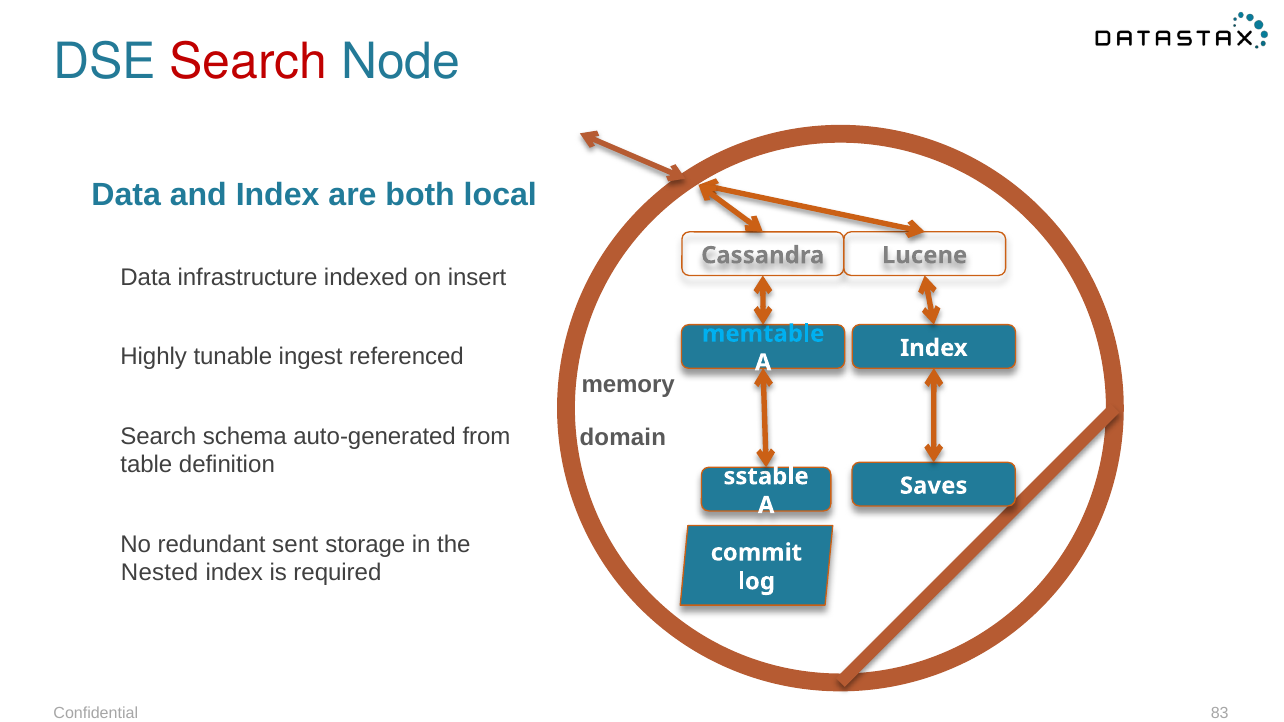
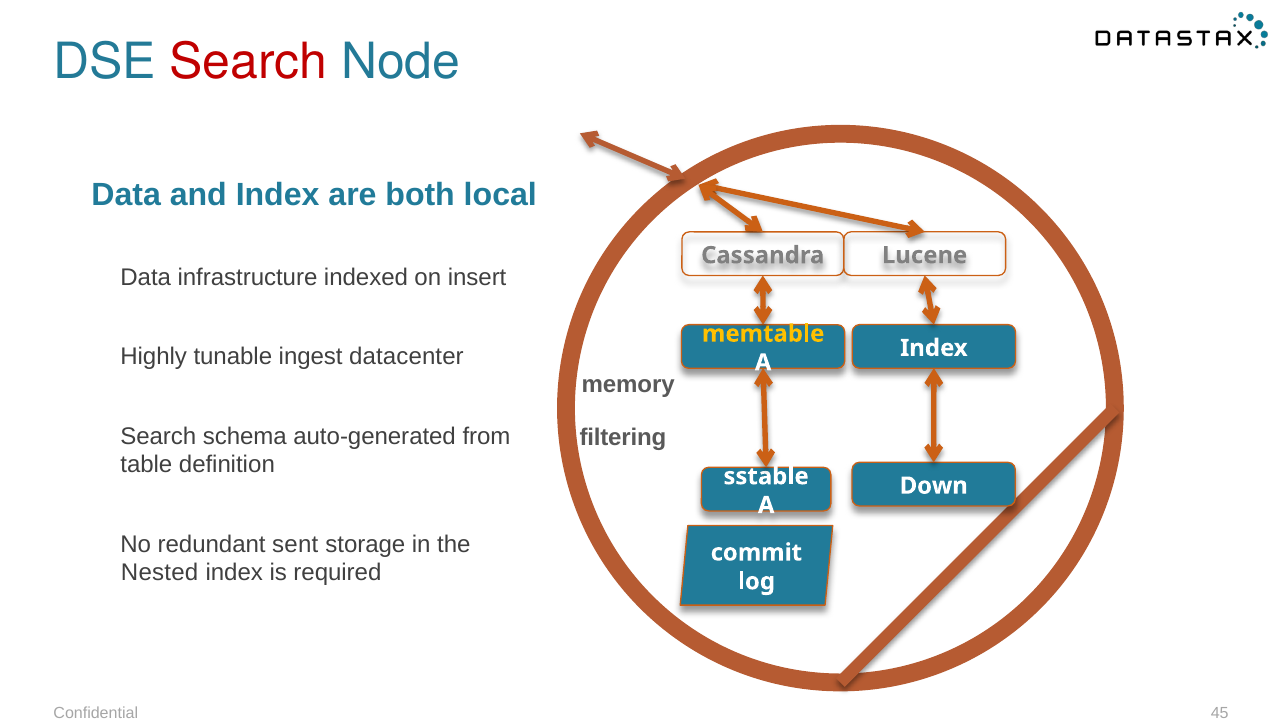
memtable colour: light blue -> yellow (763, 334)
referenced: referenced -> datacenter (406, 357)
domain: domain -> filtering (623, 438)
Saves: Saves -> Down (934, 486)
83: 83 -> 45 (1220, 713)
